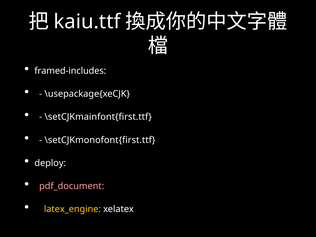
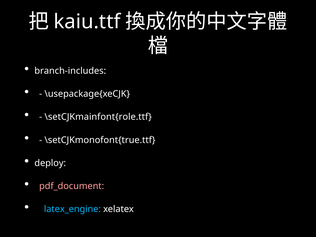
framed-includes: framed-includes -> branch-includes (70, 71)
\setCJKmainfont{first.ttf: \setCJKmainfont{first.ttf -> \setCJKmainfont{role.ttf (98, 117)
\setCJKmonofont{first.ttf: \setCJKmonofont{first.ttf -> \setCJKmonofont{true.ttf (100, 140)
latex_engine colour: yellow -> light blue (72, 209)
